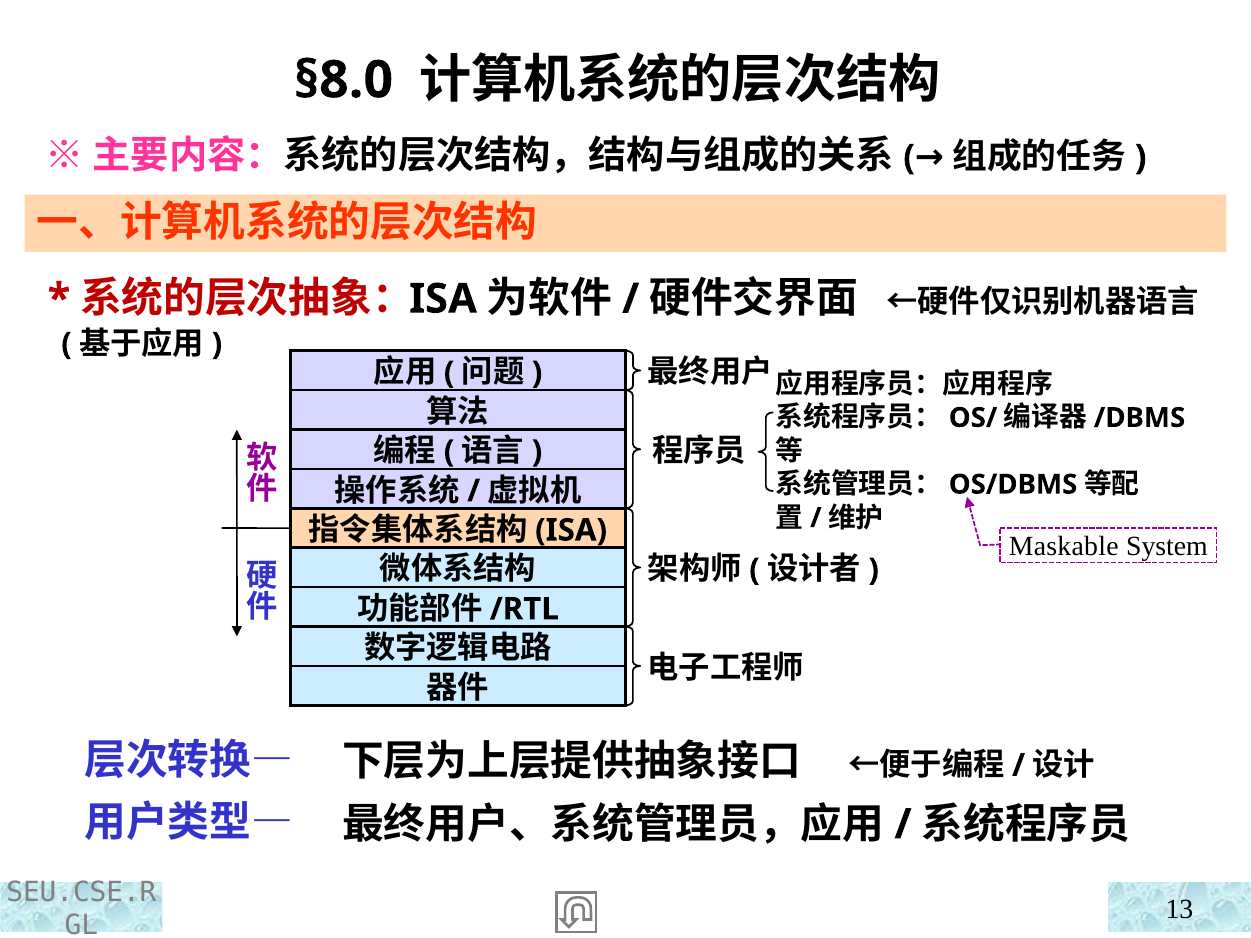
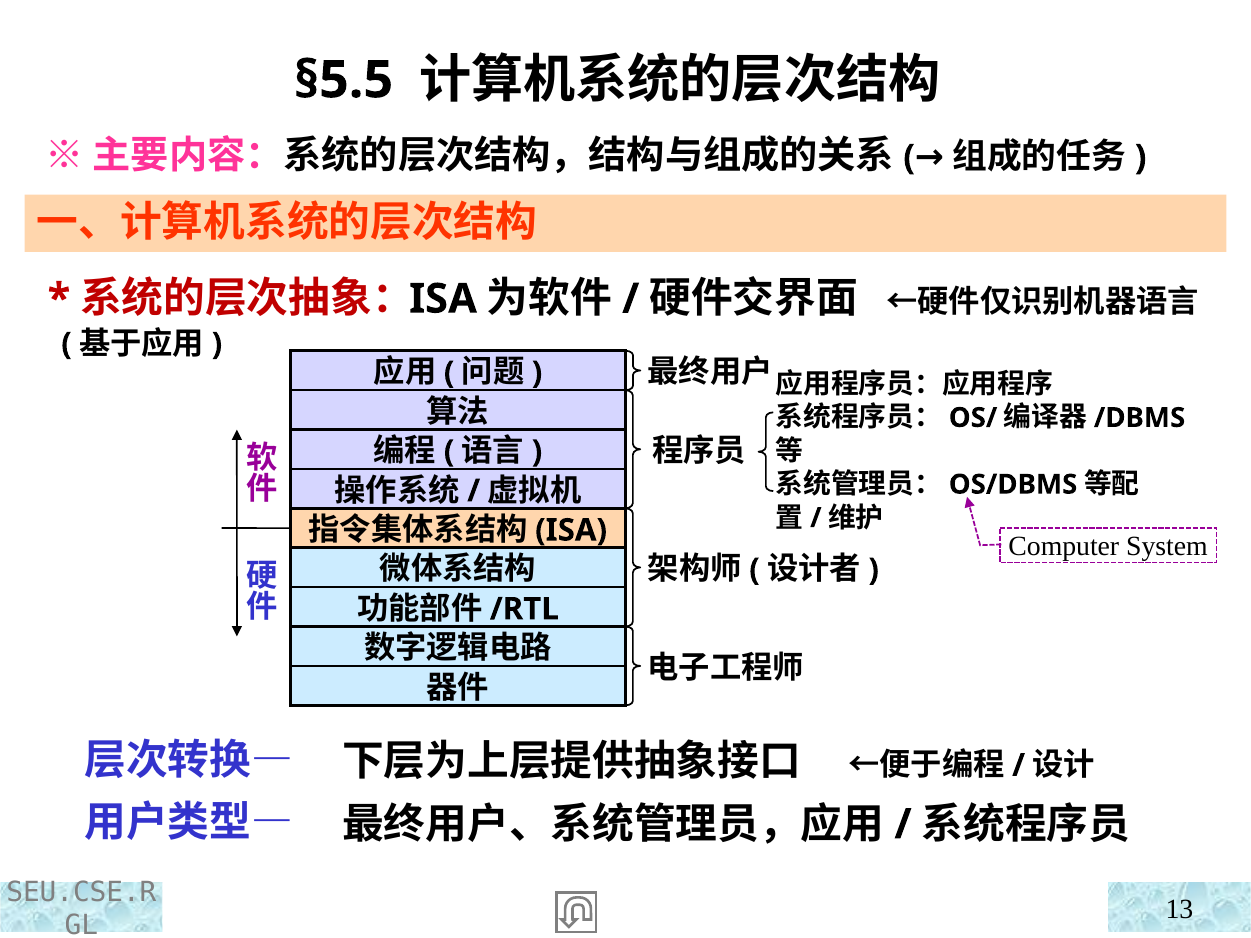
§8.0: §8.0 -> §5.5 (343, 80)
Maskable: Maskable -> Computer (1064, 546)
